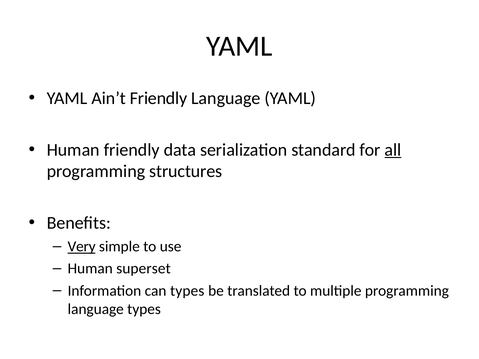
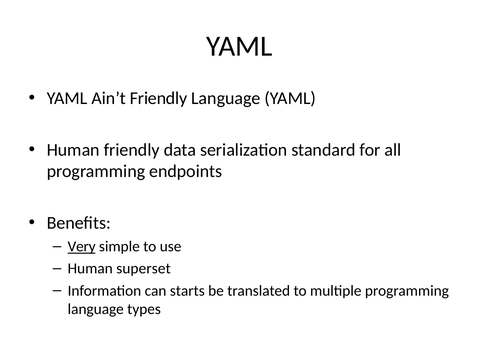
all underline: present -> none (393, 150)
structures: structures -> endpoints (186, 172)
can types: types -> starts (187, 291)
